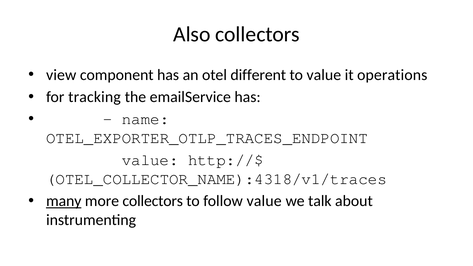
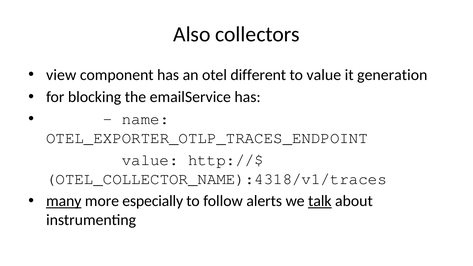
operations: operations -> generation (392, 75)
tracking: tracking -> blocking (95, 97)
more collectors: collectors -> especially (153, 201)
follow value: value -> alerts (264, 201)
talk underline: none -> present (320, 201)
